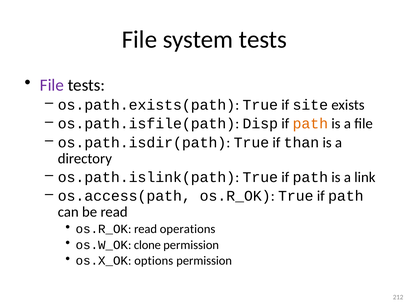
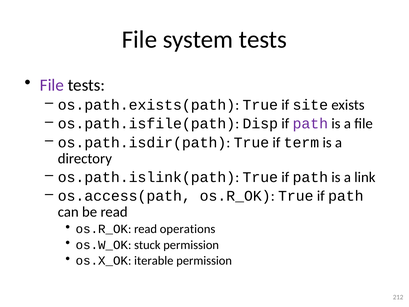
path colour: orange -> purple (310, 124)
than: than -> term (301, 142)
clone: clone -> stuck (147, 245)
options: options -> iterable (154, 261)
